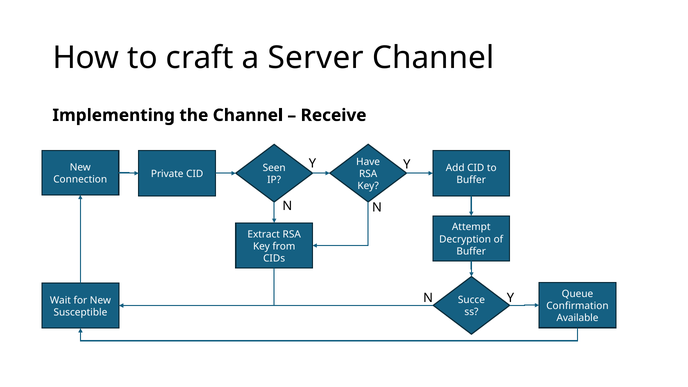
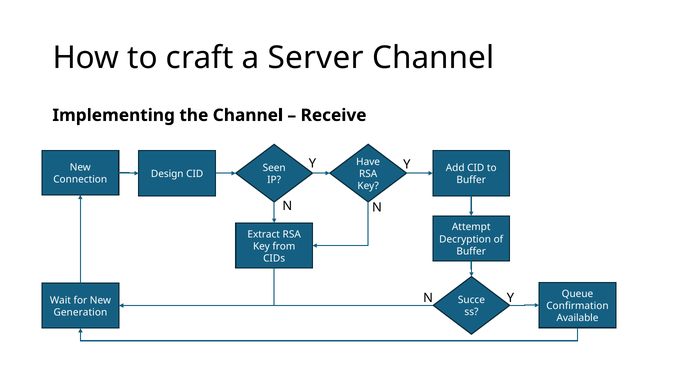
Private: Private -> Design (167, 174)
Susceptible: Susceptible -> Generation (80, 312)
